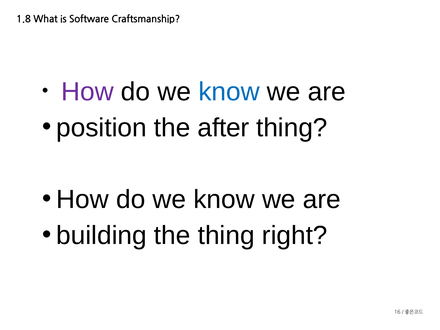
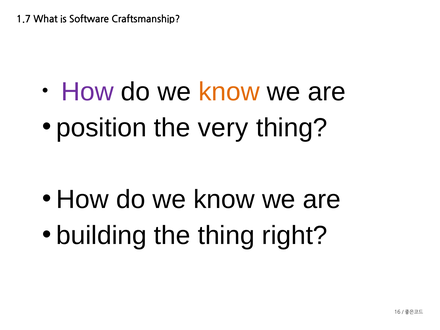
1.8: 1.8 -> 1.7 (24, 19)
know colour: blue -> orange (229, 92)
after: after -> very (223, 128)
